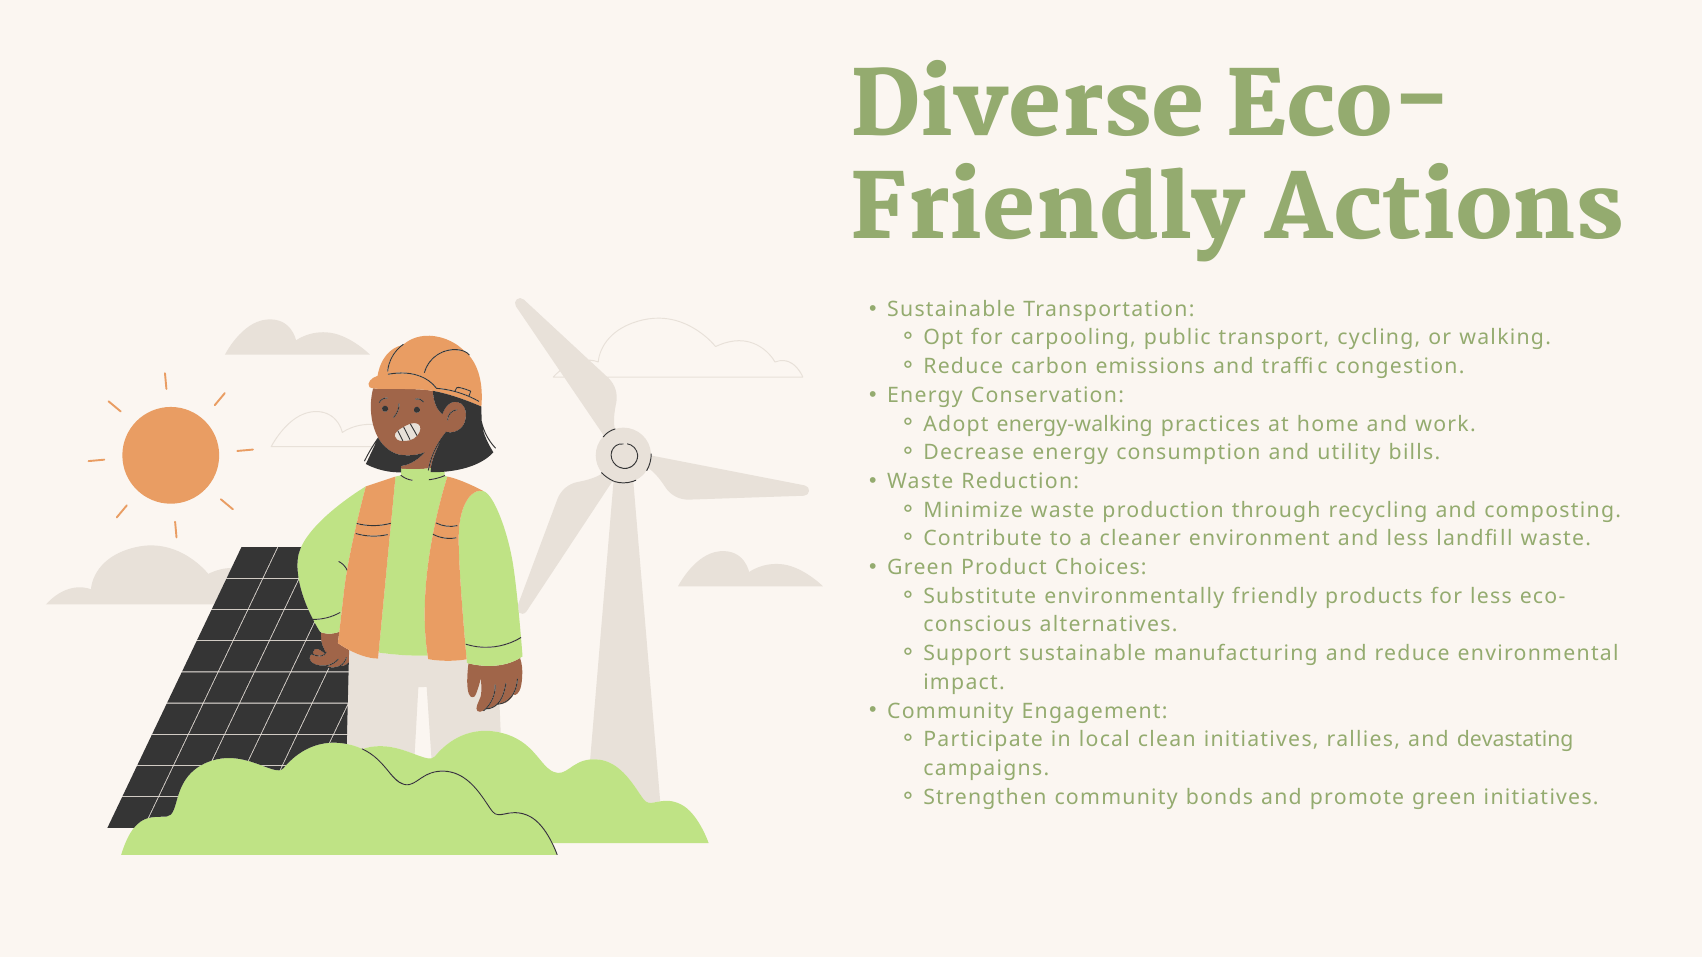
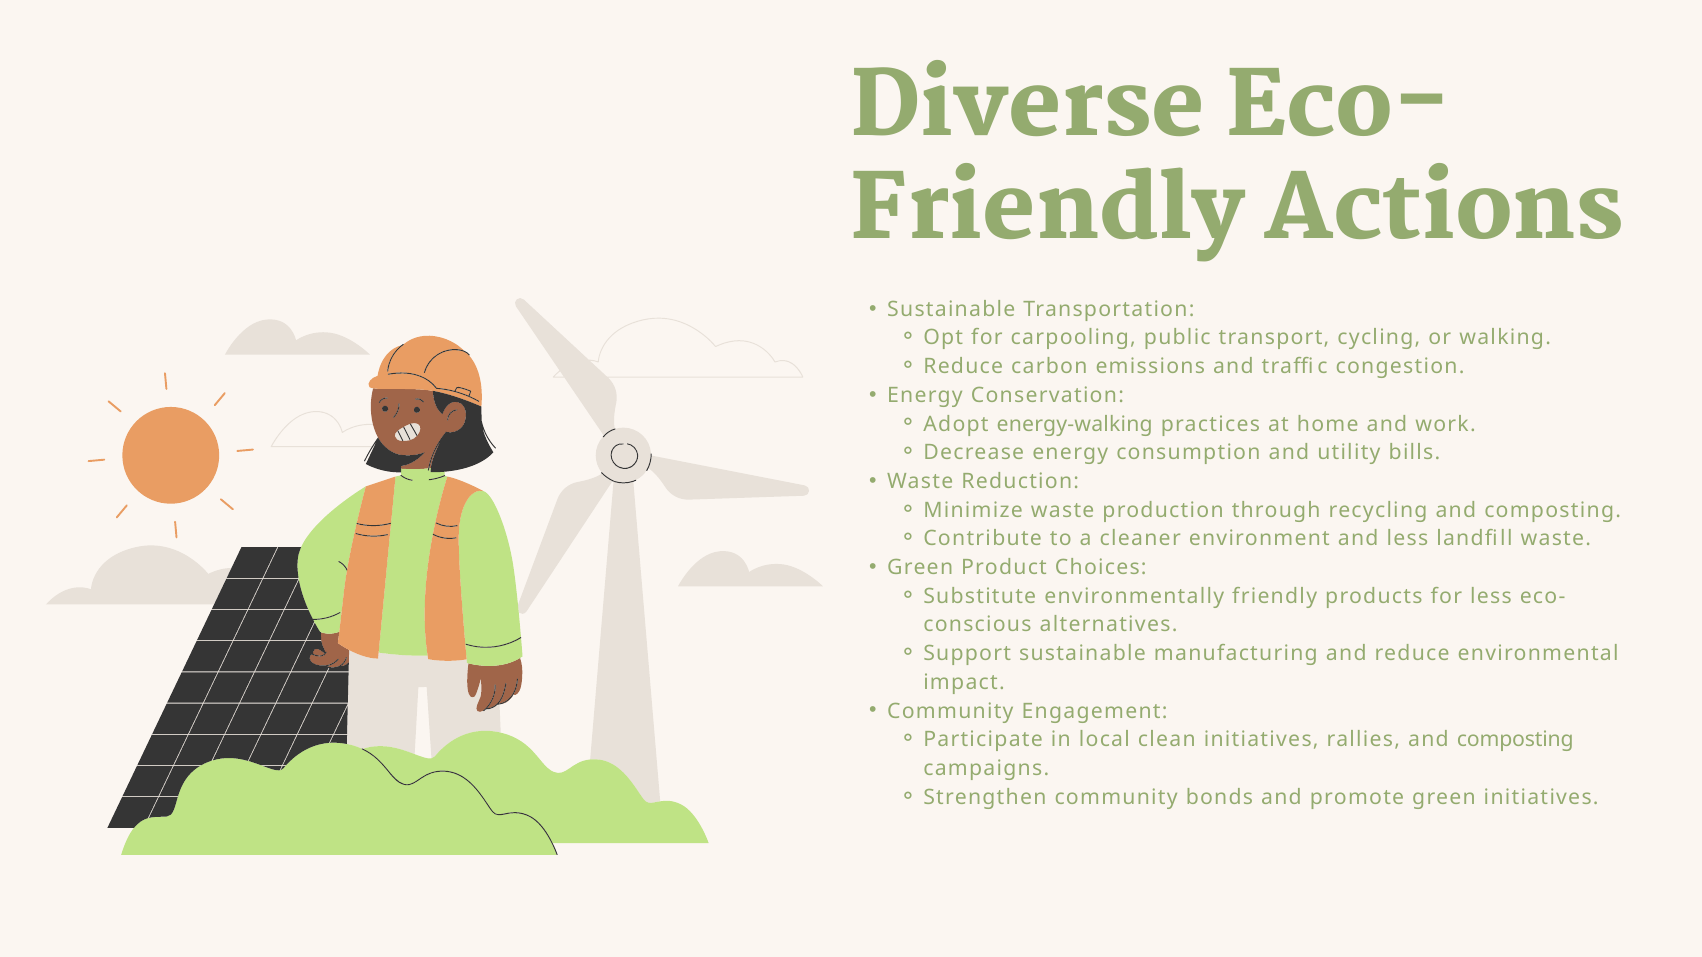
rallies and devastating: devastating -> composting (1515, 740)
